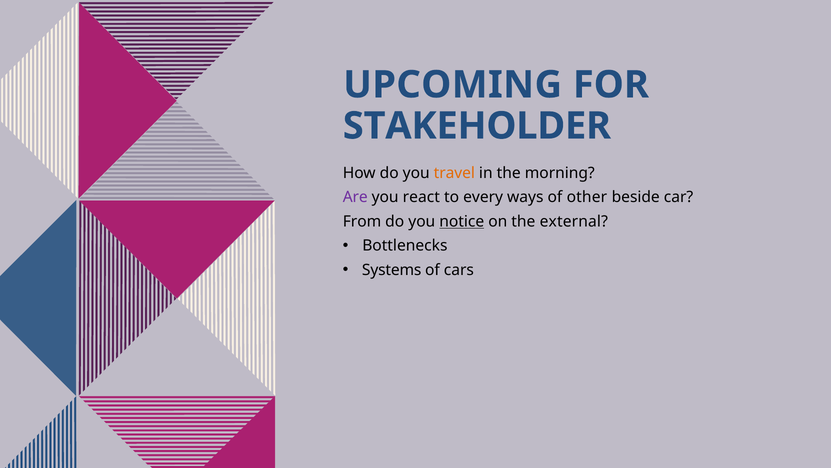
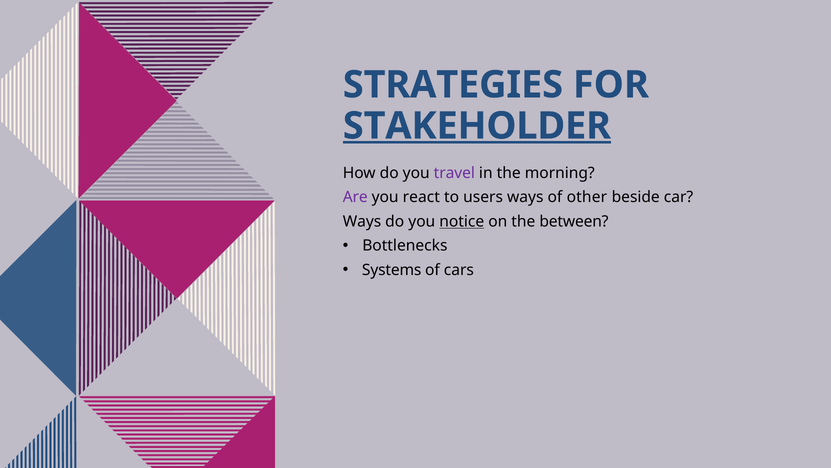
UPCOMING: UPCOMING -> STRATEGIES (453, 85)
STAKEHOLDER underline: none -> present (477, 126)
travel colour: orange -> purple (454, 173)
every: every -> users (483, 197)
From: From -> Ways (362, 221)
external: external -> between (574, 221)
